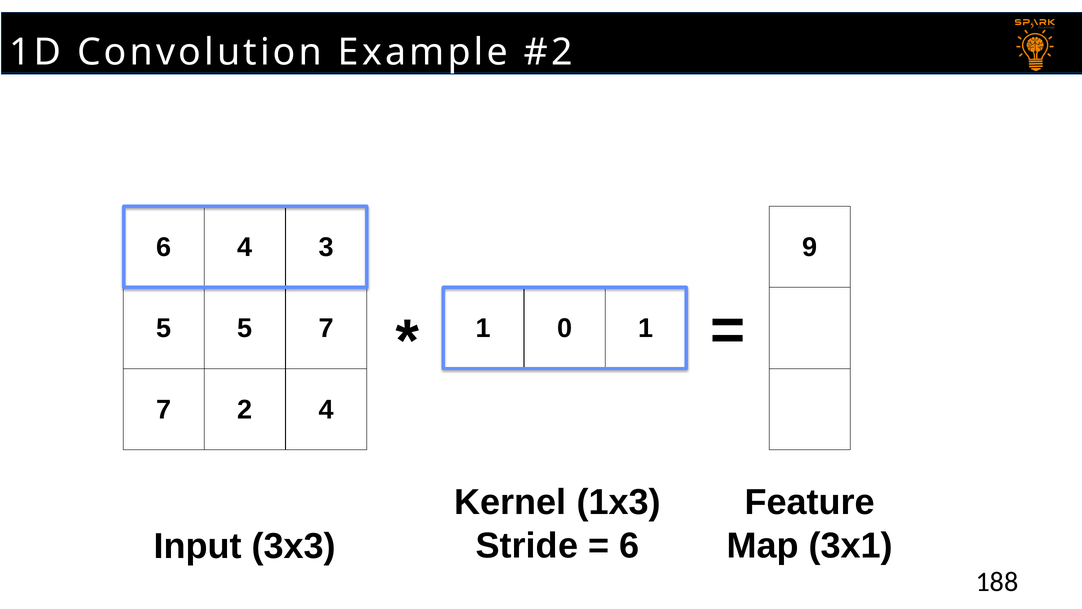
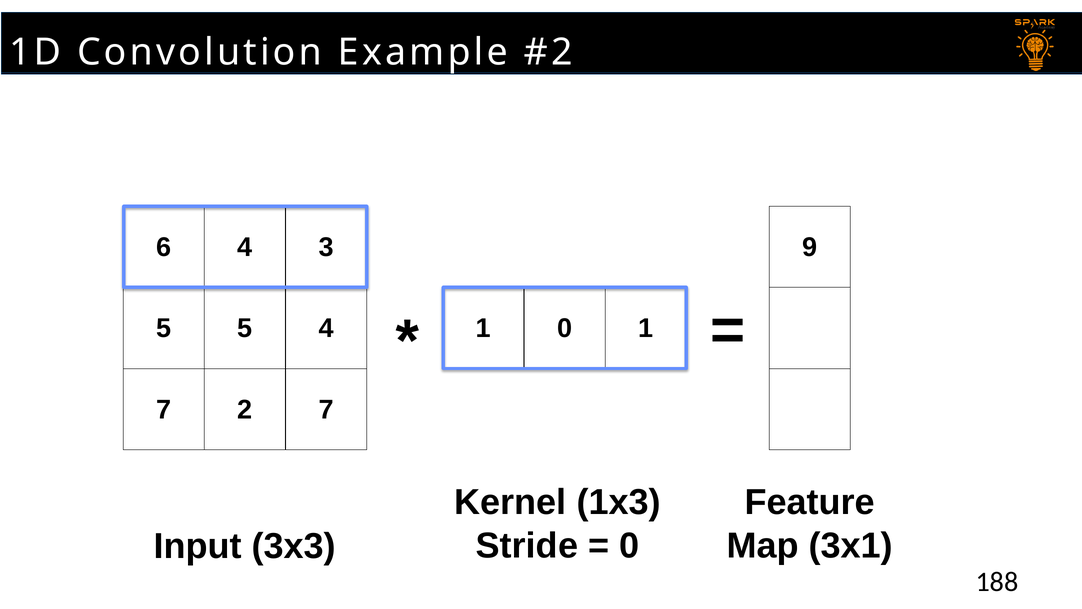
5 7: 7 -> 4 (326, 328)
2 4: 4 -> 7 (326, 409)
6: 6 -> 0 (629, 545)
